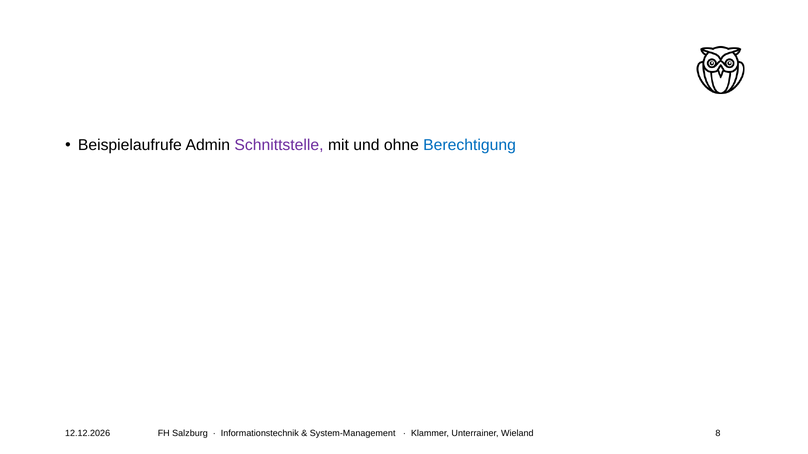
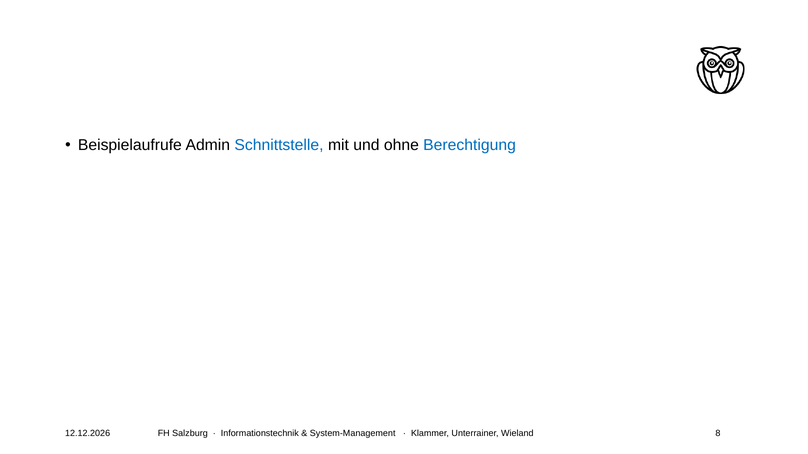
Schnittstelle colour: purple -> blue (279, 145)
